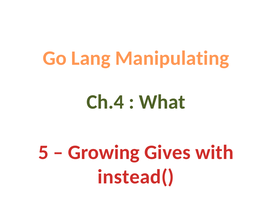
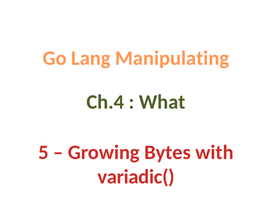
Gives: Gives -> Bytes (167, 152)
instead(: instead( -> variadic( (136, 177)
